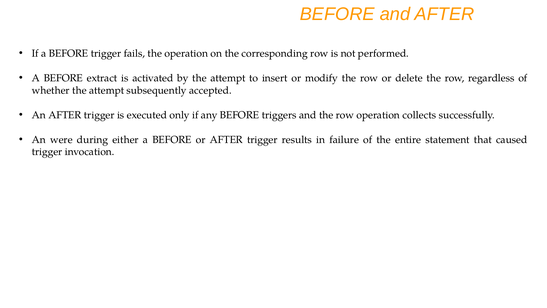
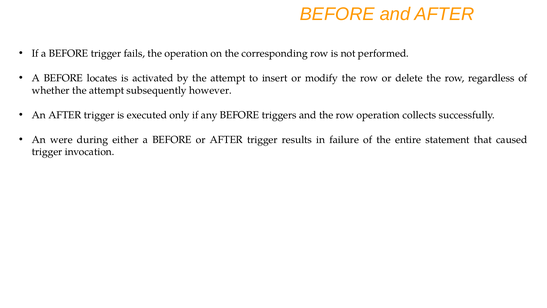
extract: extract -> locates (102, 78)
accepted: accepted -> however (210, 90)
